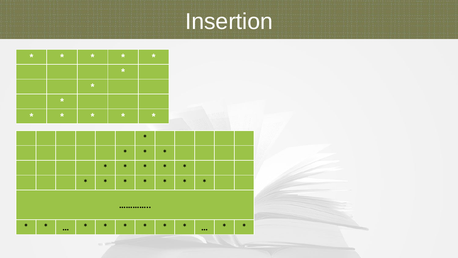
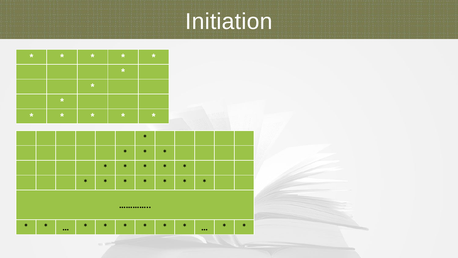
Insertion: Insertion -> Initiation (229, 22)
